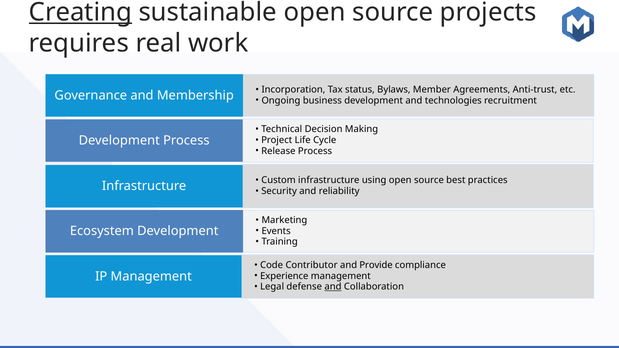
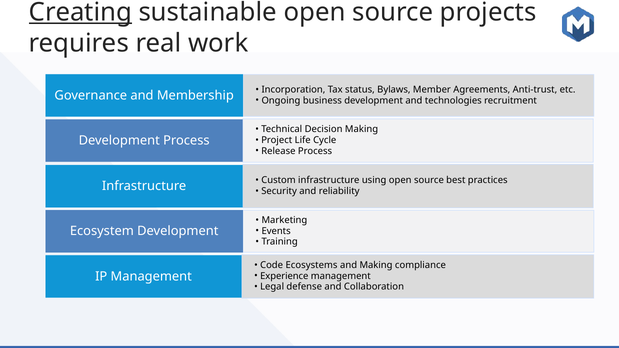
Contributor: Contributor -> Ecosystems (312, 265)
and Provide: Provide -> Making (376, 265)
and underline: present -> none (333, 287)
